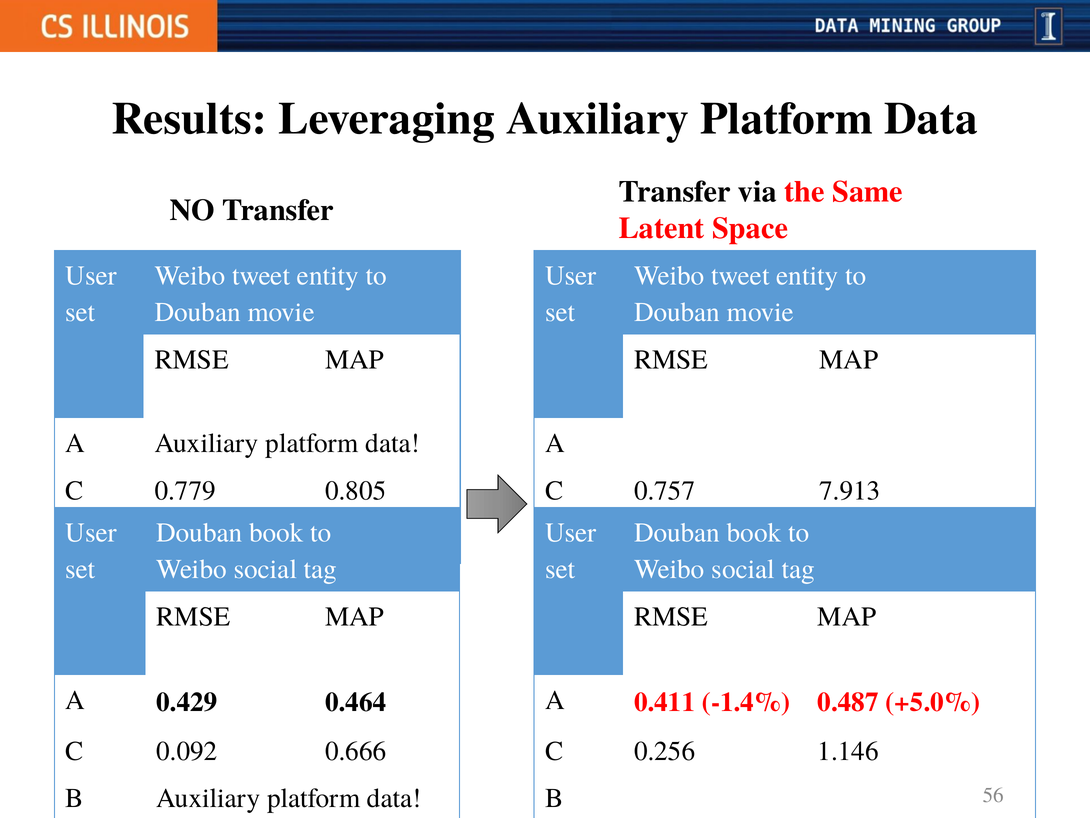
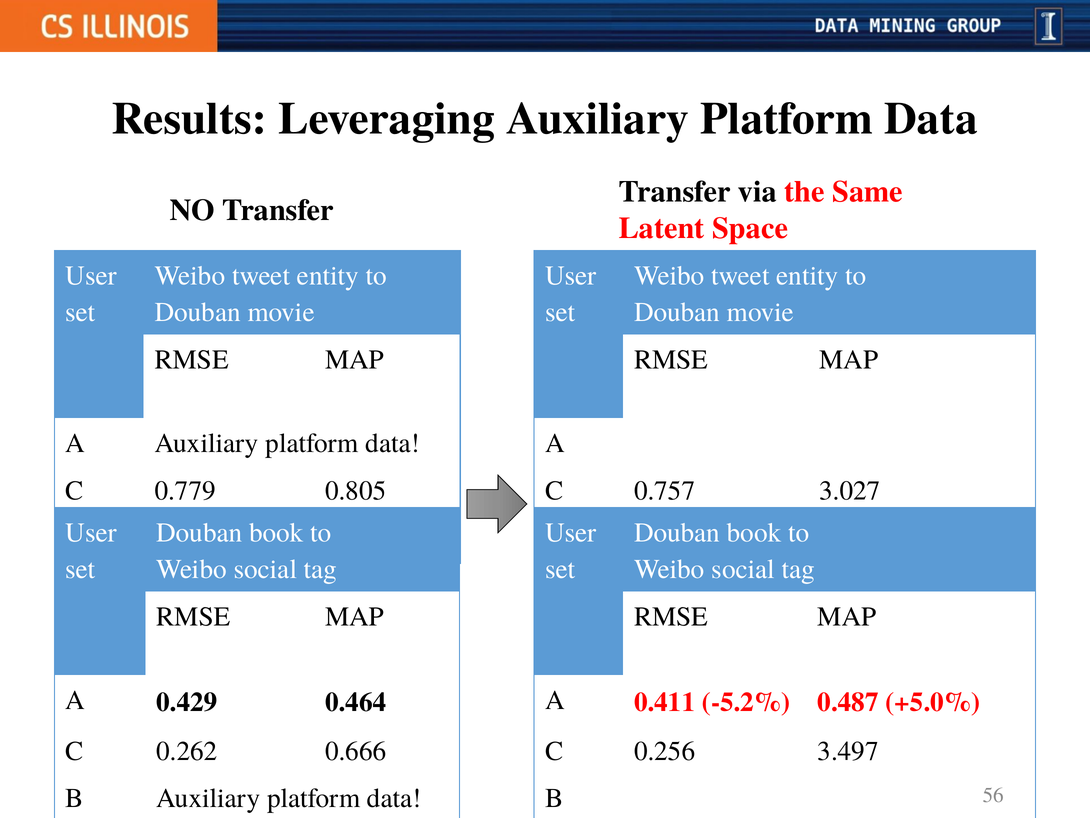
7.913: 7.913 -> 3.027 (850, 490)
-1.4%: -1.4% -> -5.2% (746, 702)
0.092: 0.092 -> 0.262 (187, 751)
1.146: 1.146 -> 3.497 (848, 751)
